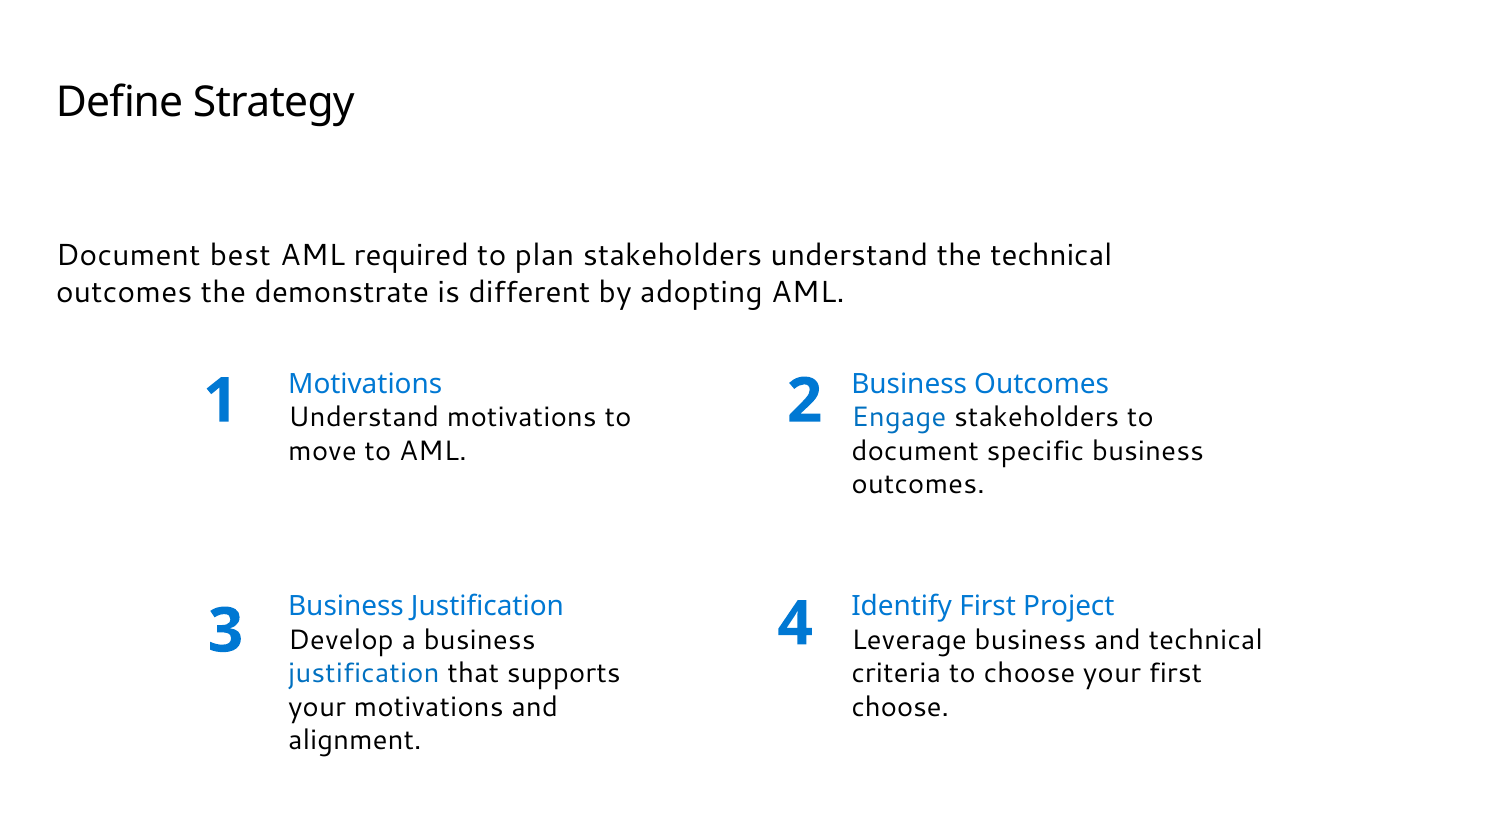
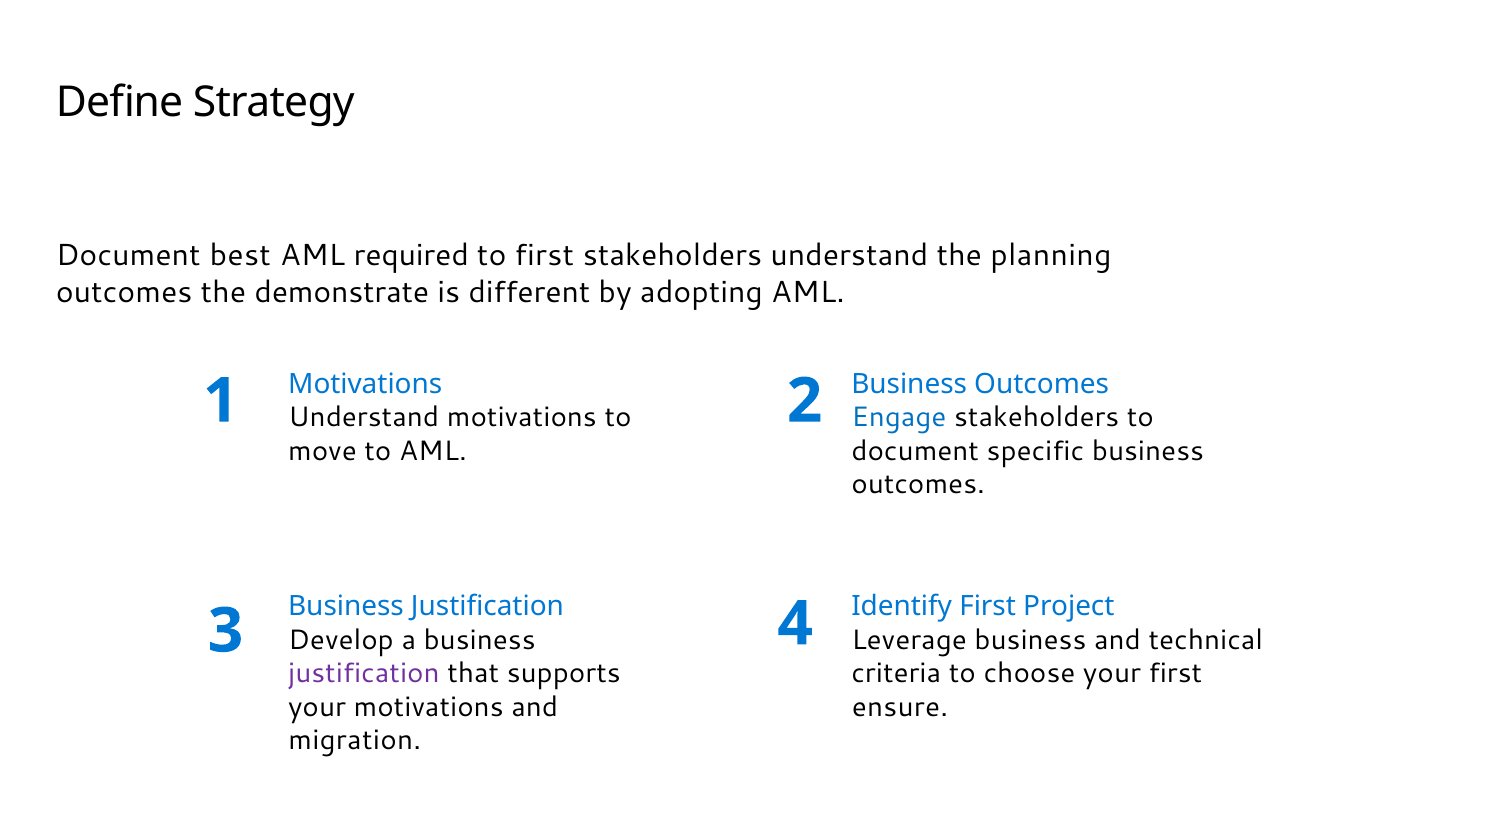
to plan: plan -> first (544, 256)
the technical: technical -> planning (1051, 256)
justification colour: blue -> purple (364, 673)
choose: choose -> ensure (900, 707)
alignment: alignment -> migration (355, 740)
